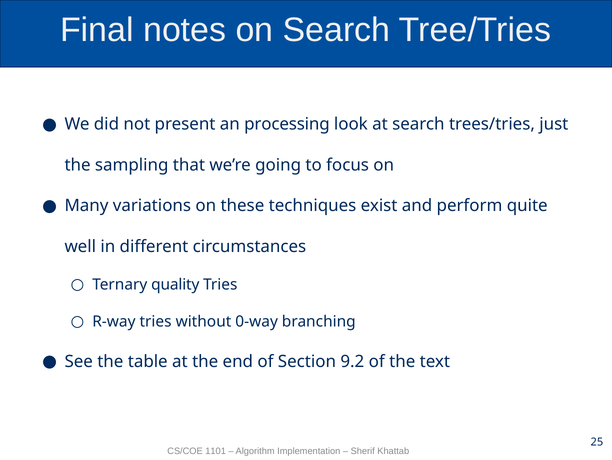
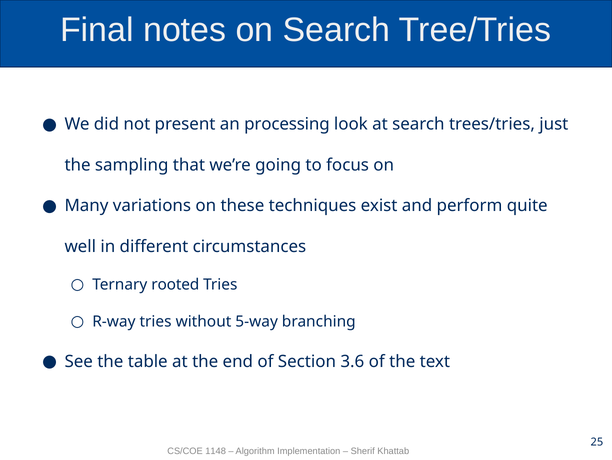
quality: quality -> rooted (175, 284)
0-way: 0-way -> 5-way (257, 321)
9.2: 9.2 -> 3.6 (352, 361)
1101: 1101 -> 1148 (216, 450)
